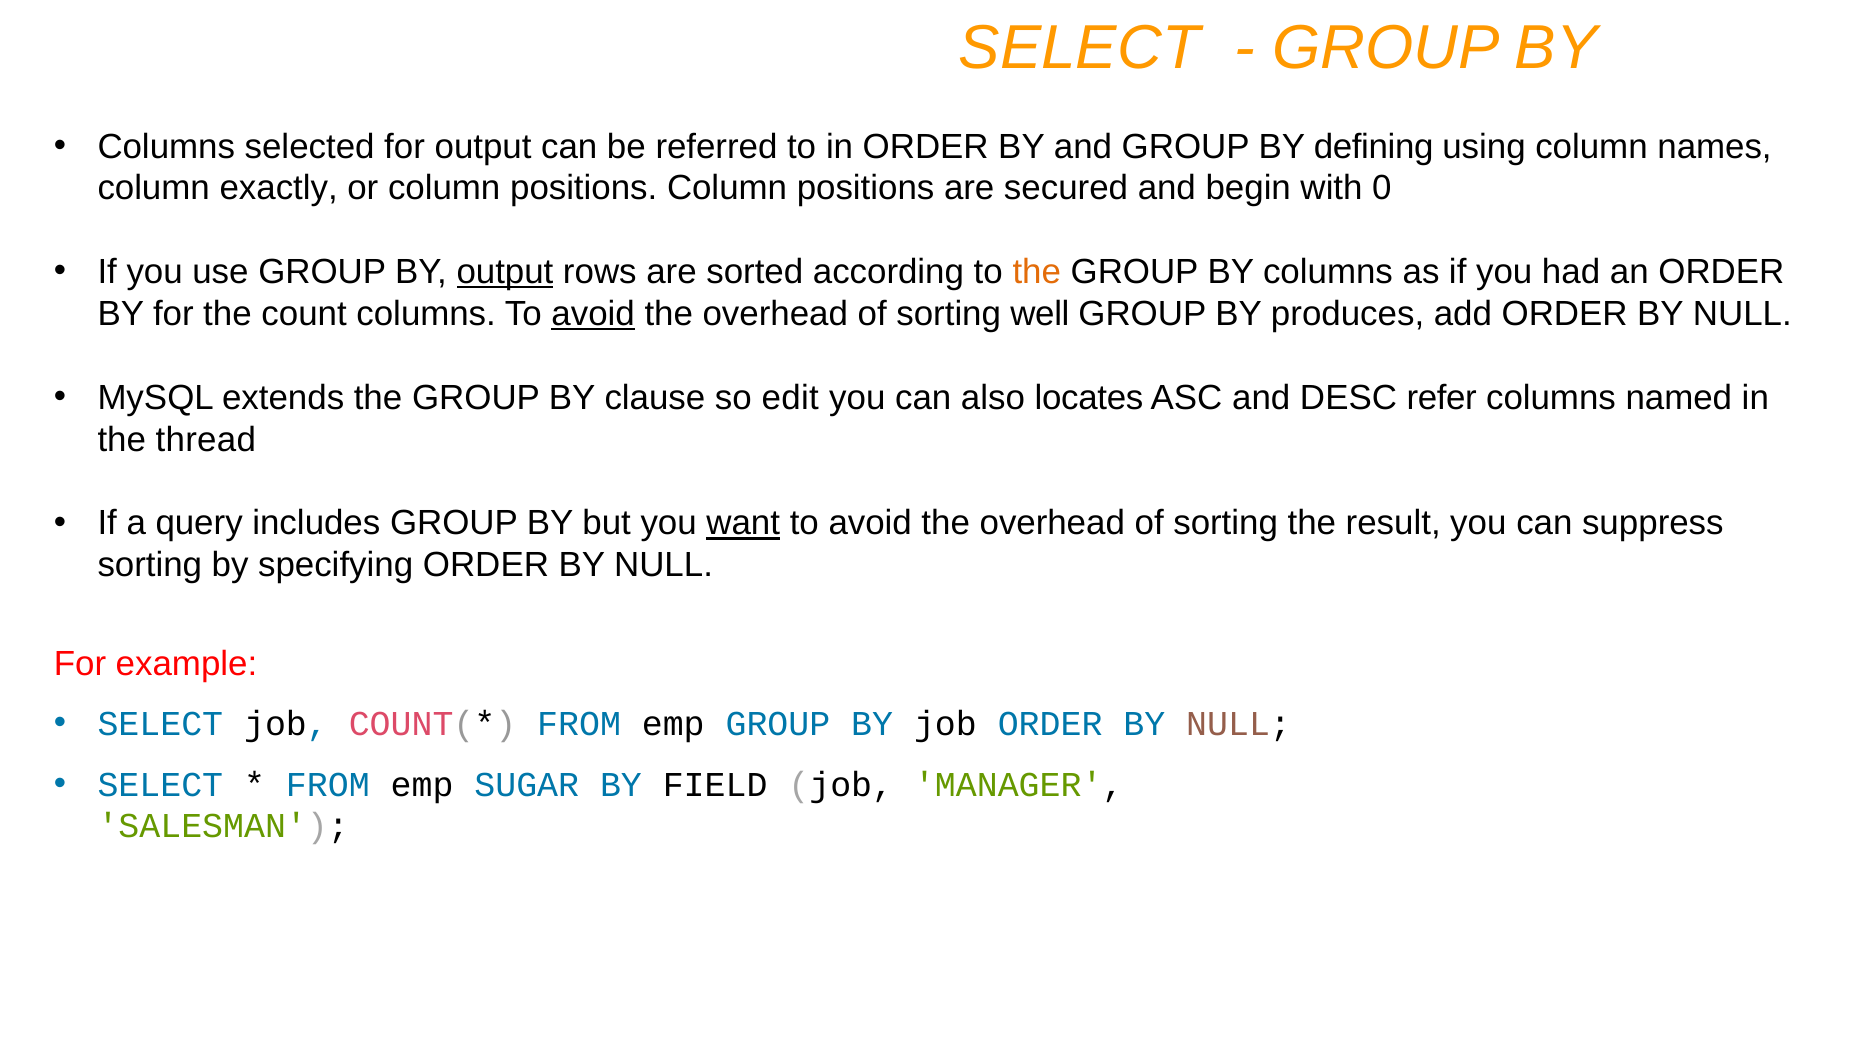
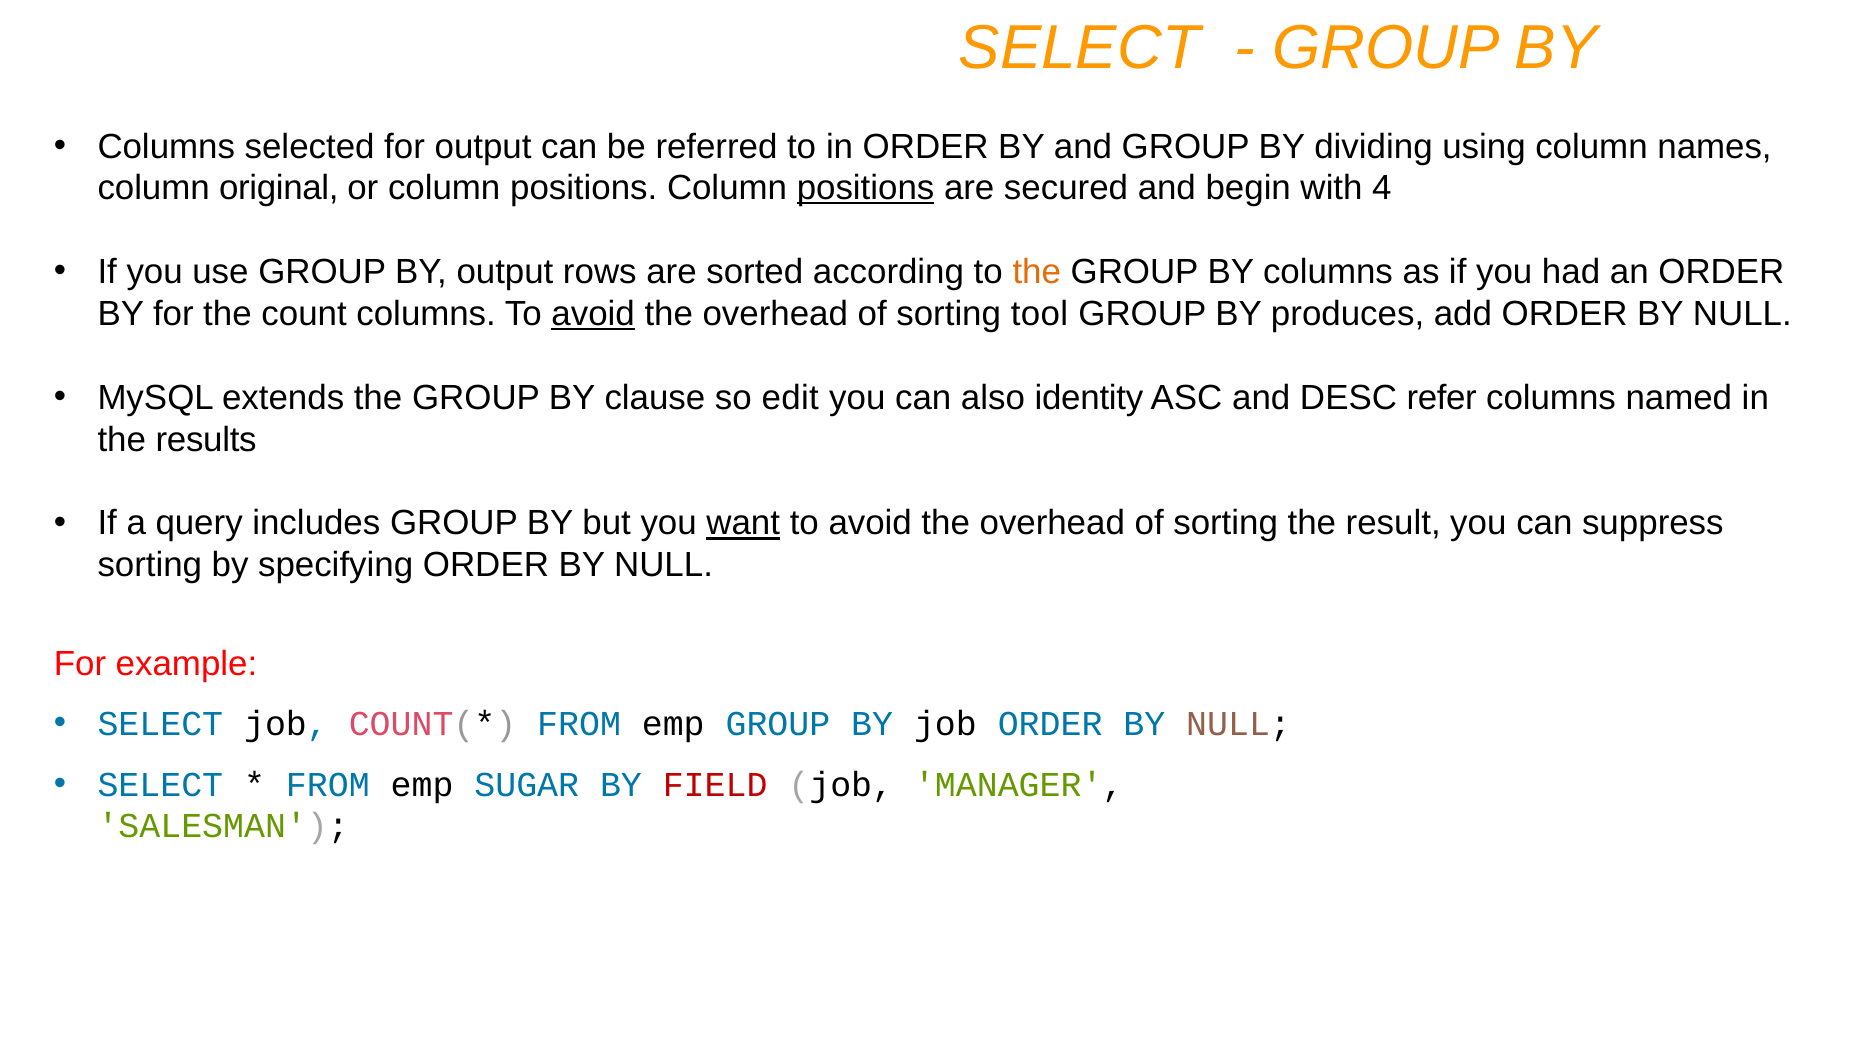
defining: defining -> dividing (1373, 147)
exactly: exactly -> original (279, 188)
positions underline: none -> present (866, 188)
0: 0 -> 4 (1382, 188)
output underline: present -> none (505, 272)
well: well -> tool (1040, 314)
locates: locates -> identity (1089, 398)
thread: thread -> results (206, 440)
FIELD colour: black -> red (715, 784)
